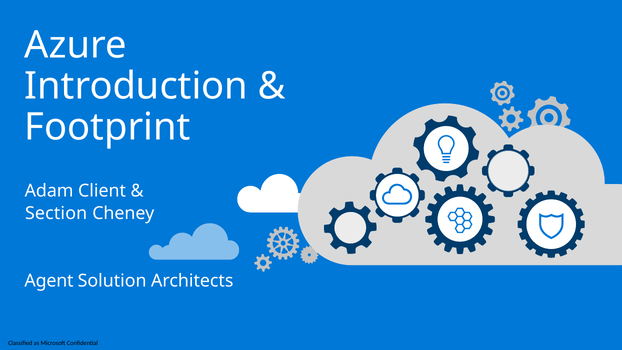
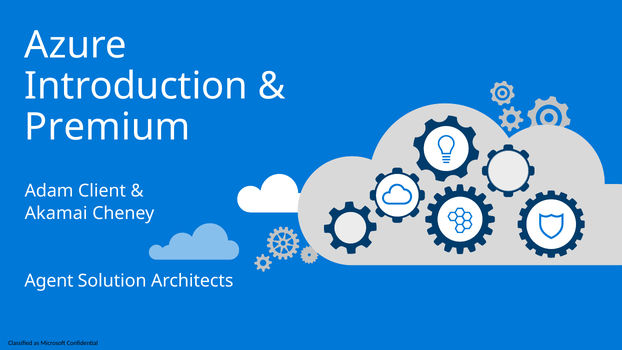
Footprint: Footprint -> Premium (107, 127)
Section: Section -> Akamai (56, 213)
